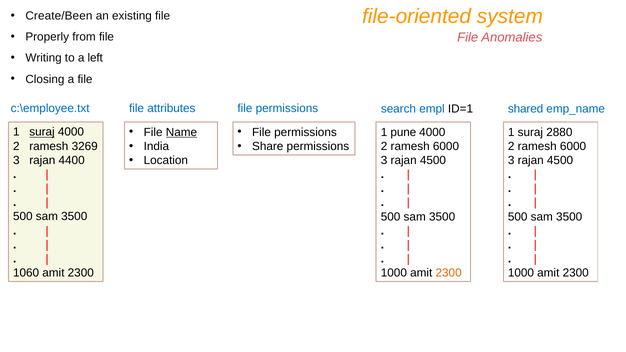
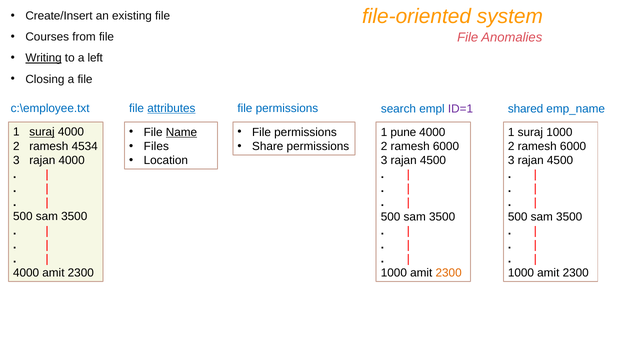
Create/Been: Create/Been -> Create/Insert (59, 16)
Properly: Properly -> Courses (47, 37)
Writing underline: none -> present (44, 58)
attributes underline: none -> present (171, 108)
ID=1 colour: black -> purple (461, 109)
suraj 2880: 2880 -> 1000 (559, 132)
India: India -> Files (156, 146)
3269: 3269 -> 4534 (85, 146)
rajan 4400: 4400 -> 4000 (72, 160)
1060: 1060 -> 4000 (26, 273)
